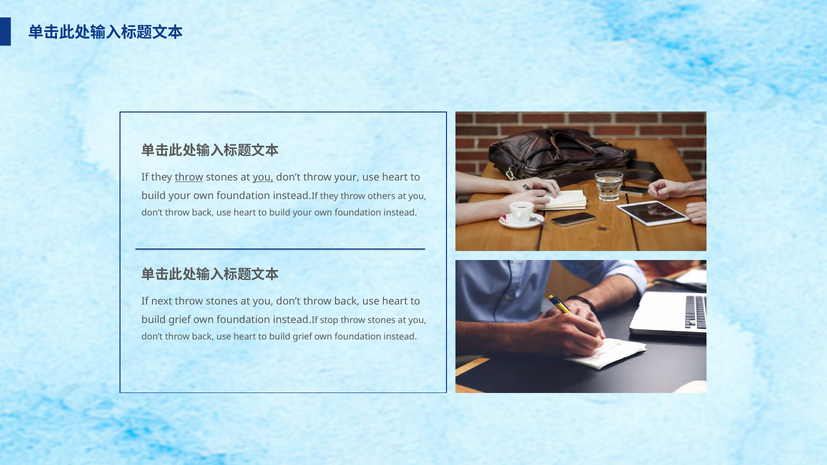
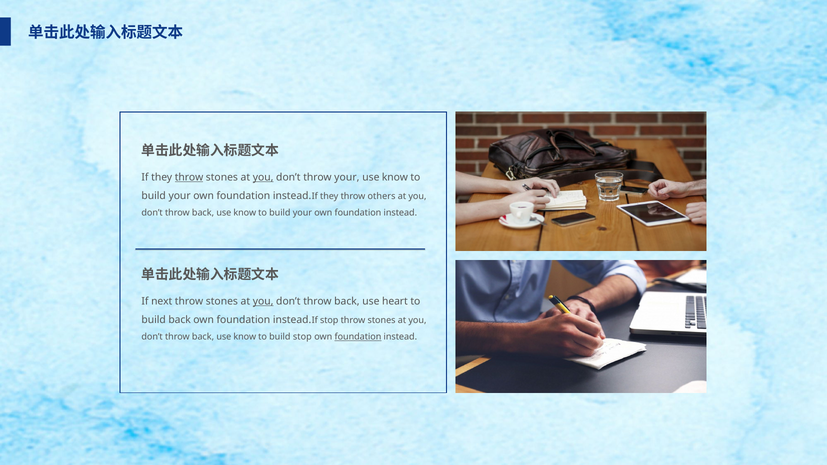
heart: heart -> know (395, 177)
heart: heart -> know (245, 213)
you underline: none -> present (263, 302)
grief: grief -> back (180, 320)
heart: heart -> know (245, 337)
grief: grief -> stop (302, 337)
foundation underline: none -> present (358, 337)
